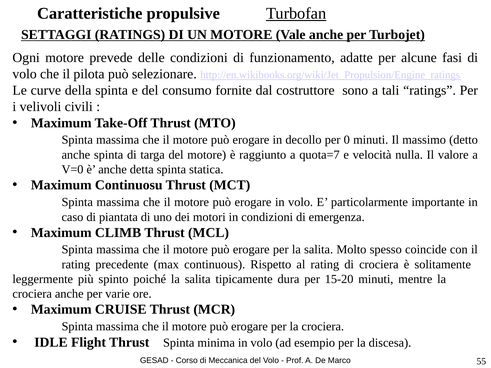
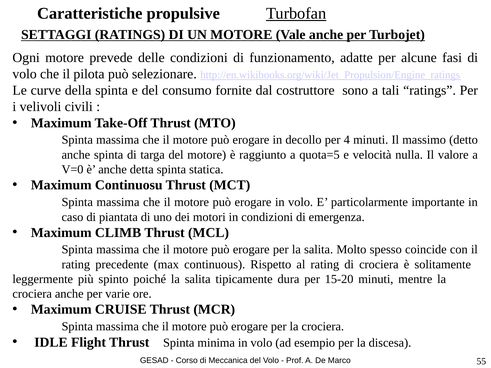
0: 0 -> 4 (347, 140)
quota=7: quota=7 -> quota=5 (319, 155)
